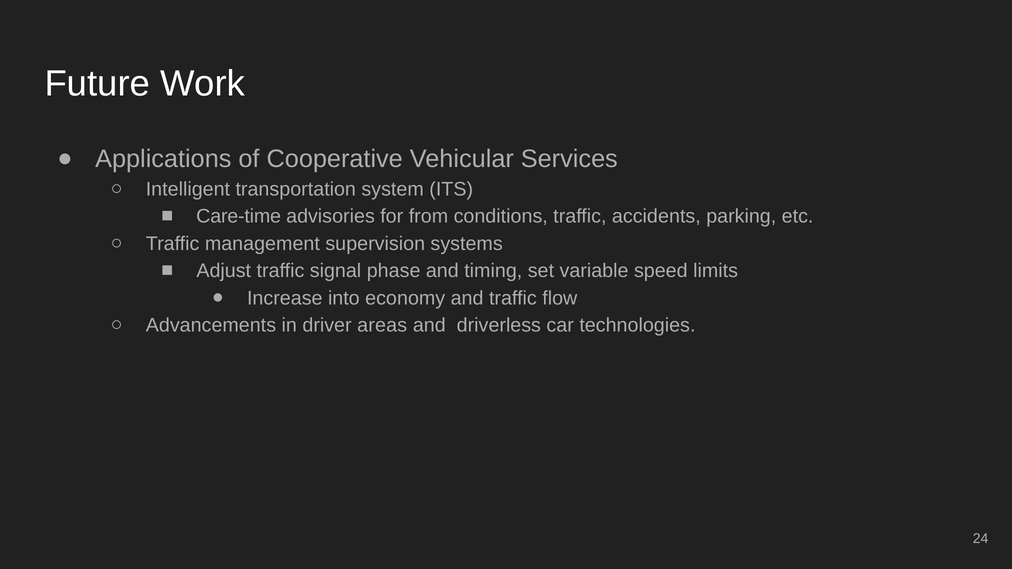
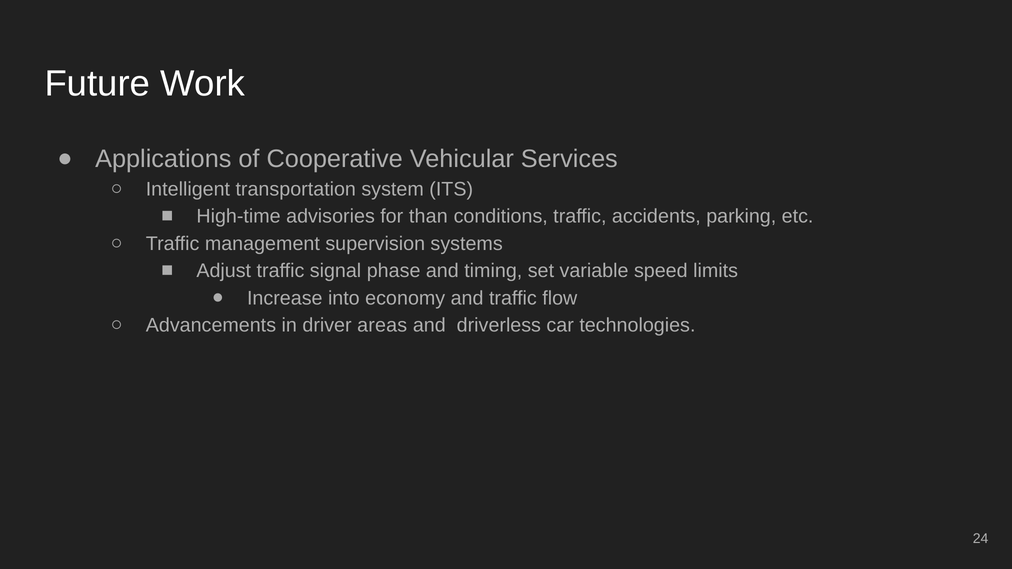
Care-time: Care-time -> High-time (239, 217)
from: from -> than (428, 217)
